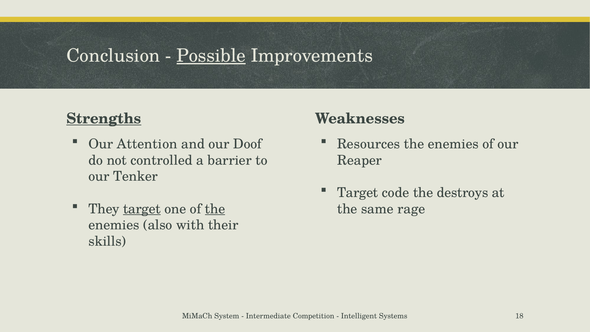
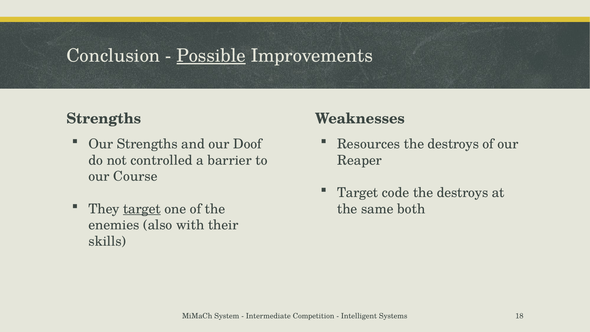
Strengths underline: present -> none (104, 119)
Our Attention: Attention -> Strengths (147, 144)
enemies: enemies -> destroys (453, 144)
Tenker: Tenker -> Course (135, 176)
the underline: present -> none (215, 209)
rage: rage -> both (411, 209)
